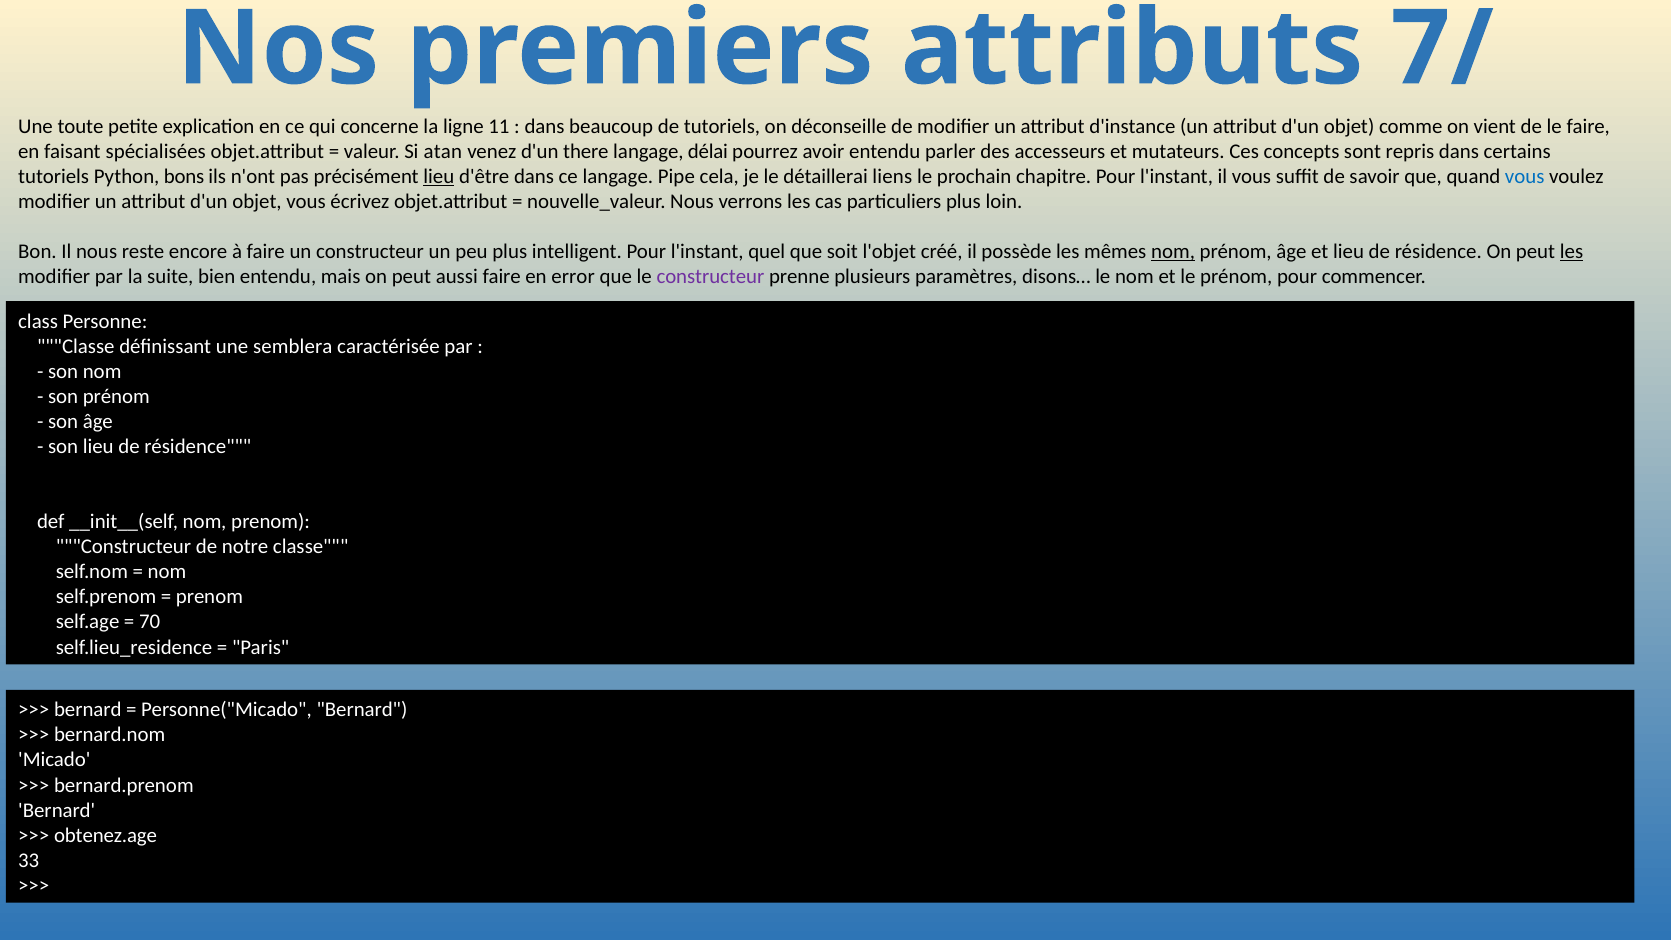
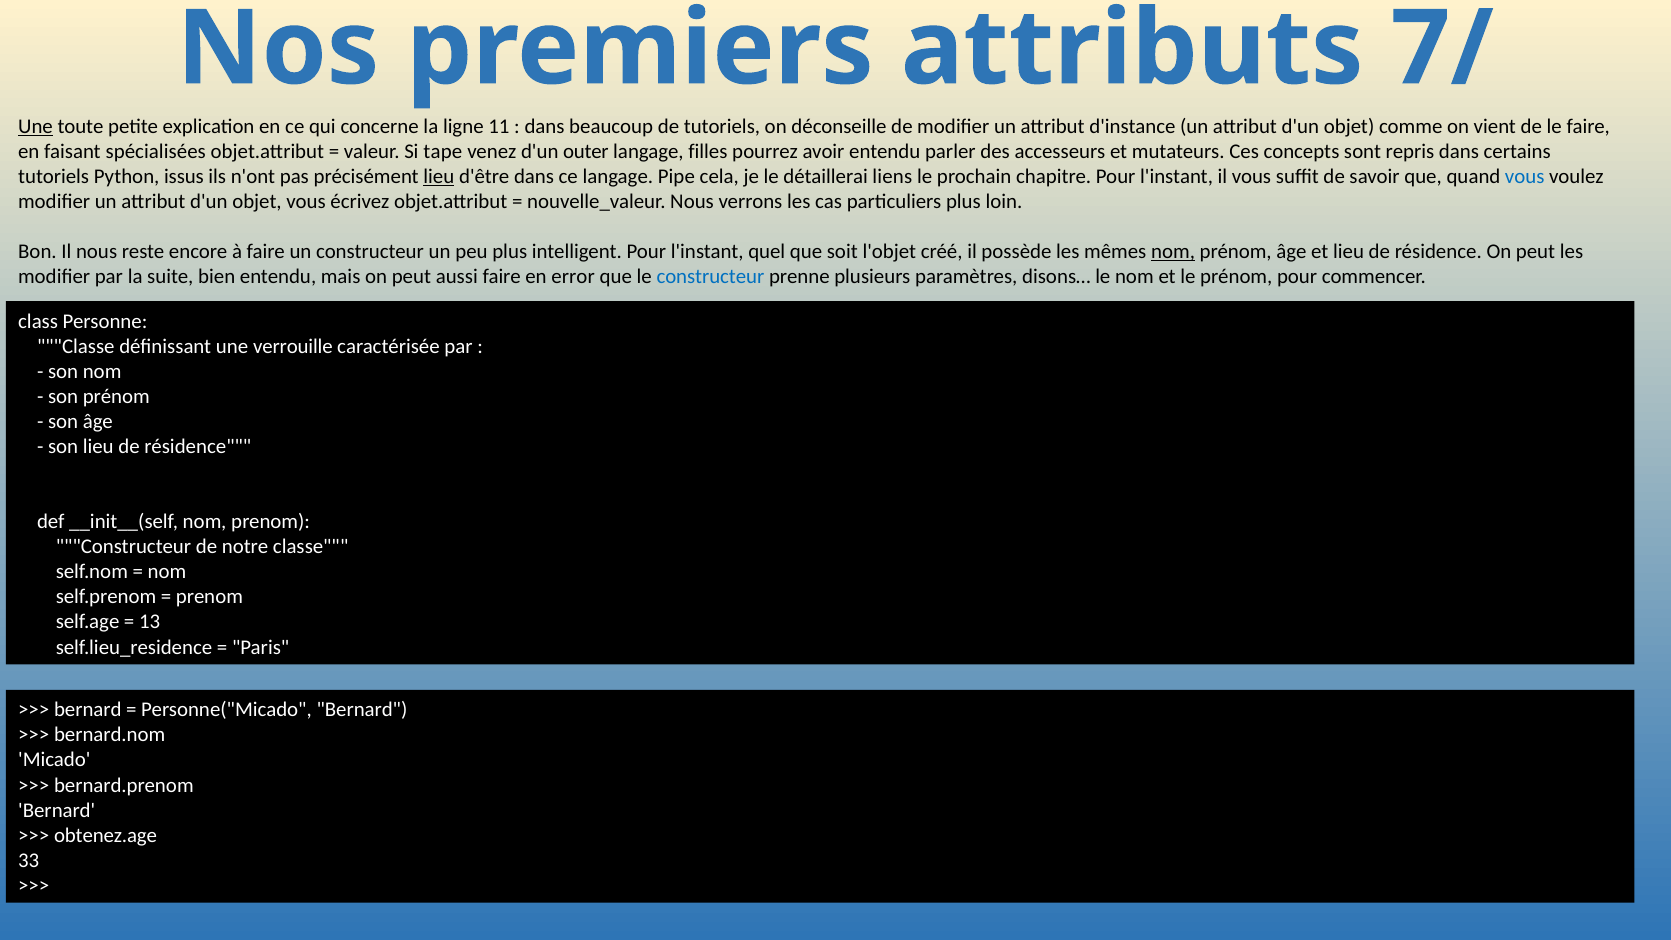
Une underline: none -> present (36, 126)
atan: atan -> tape (443, 151)
there: there -> outer (586, 151)
délai: délai -> filles (708, 151)
bons: bons -> issus (184, 177)
les underline: present -> none (1572, 252)
constructeur colour: purple -> blue (710, 277)
semblera: semblera -> verrouille (293, 346)
70: 70 -> 13 (150, 622)
